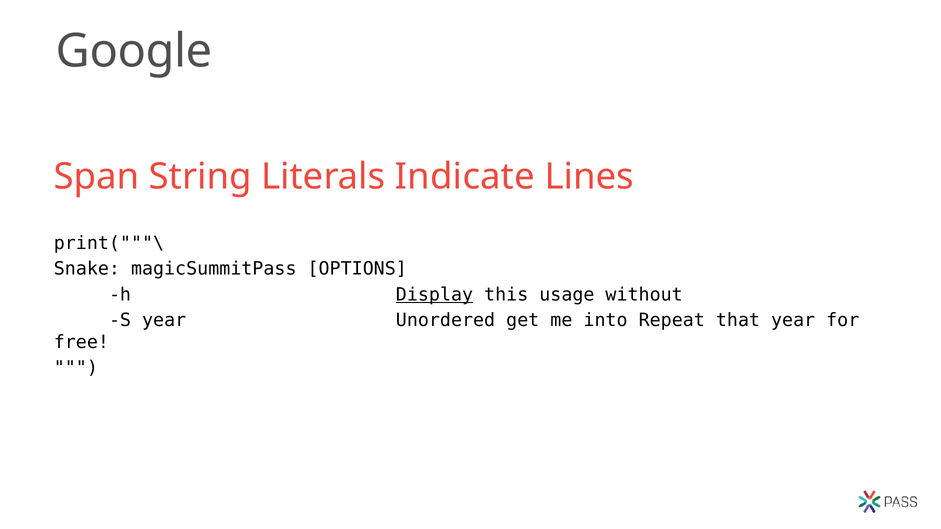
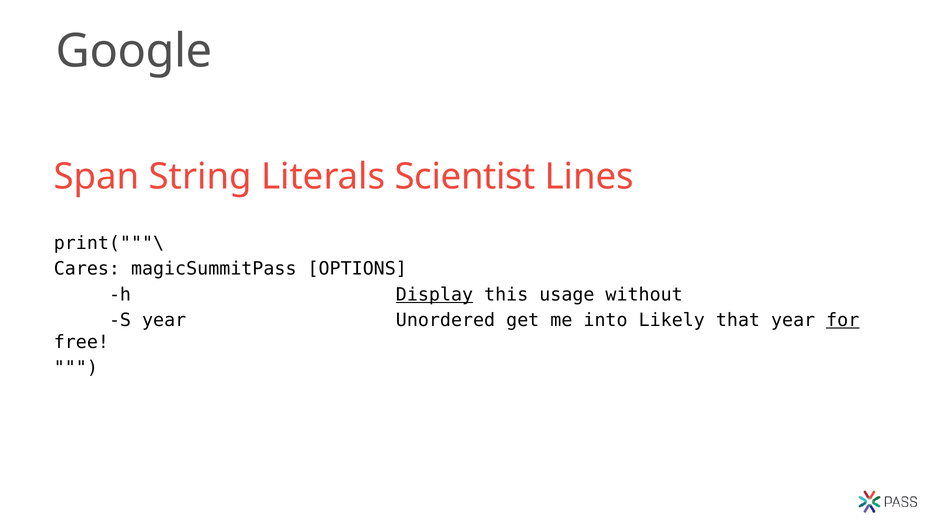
Indicate: Indicate -> Scientist (465, 177)
Snake: Snake -> Cares (87, 269)
Repeat: Repeat -> Likely (672, 320)
for underline: none -> present (843, 320)
